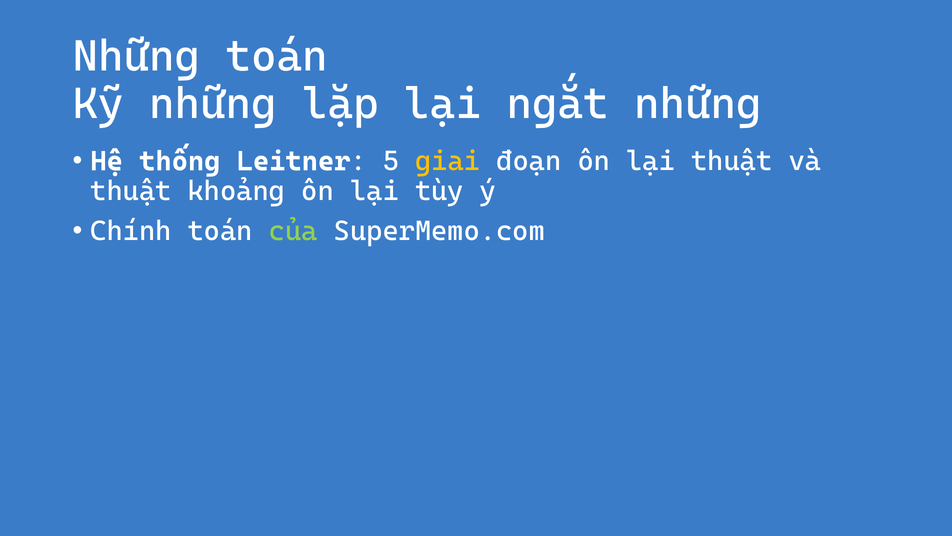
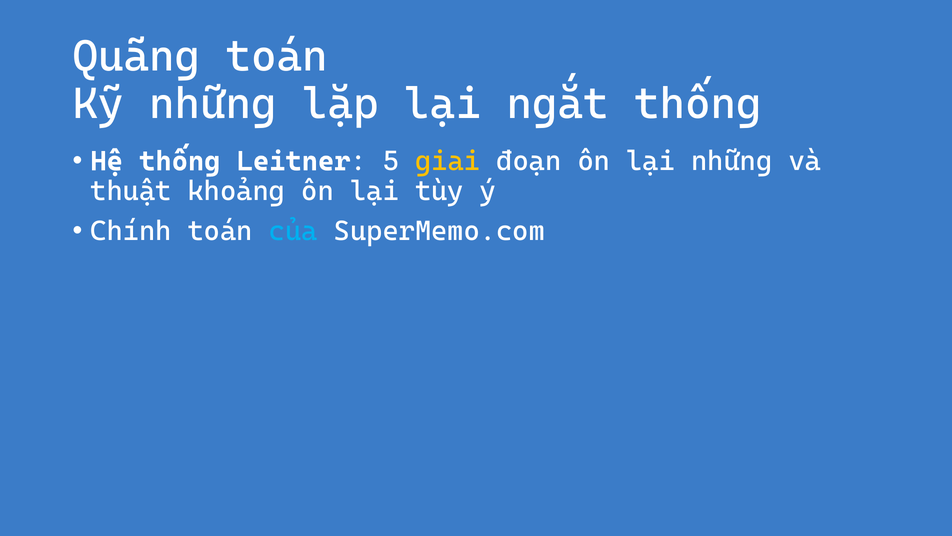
Những: Những -> Quãng (136, 56)
ngắt những: những -> thống (698, 104)
lại thuật: thuật -> những (732, 161)
của colour: light green -> light blue (293, 231)
